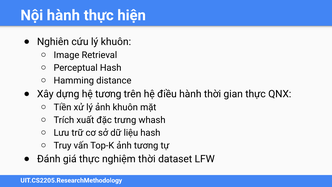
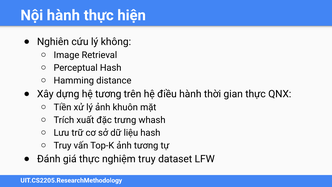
lý khuôn: khuôn -> không (116, 42)
nghiệm thời: thời -> truy (147, 159)
